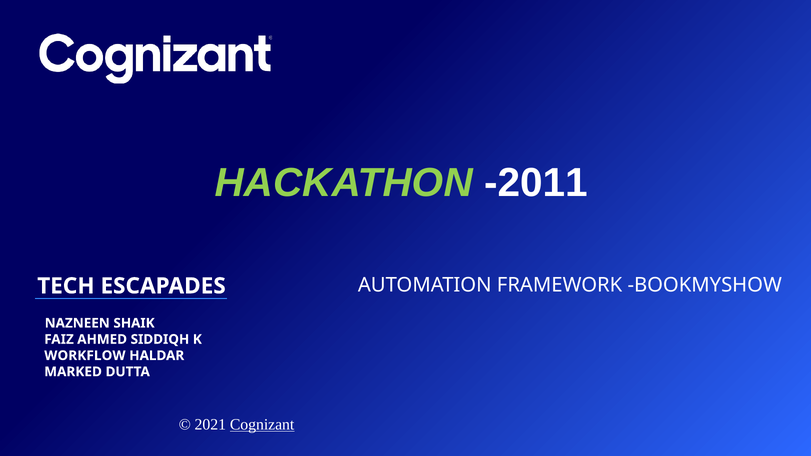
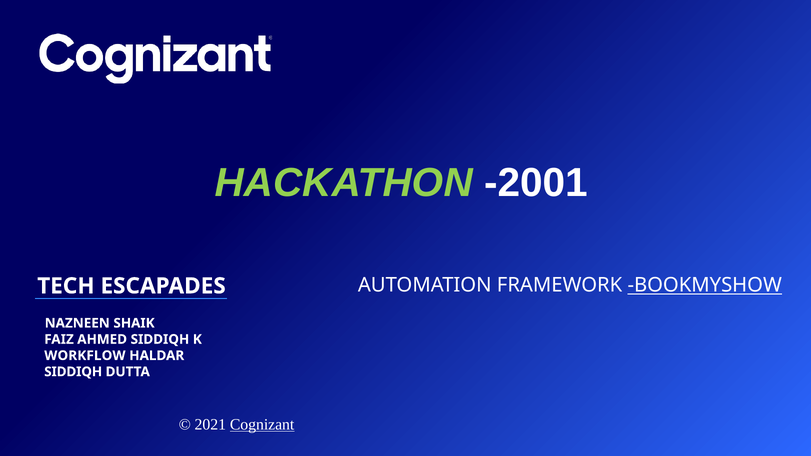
-2011: -2011 -> -2001 (536, 183)
BOOKMYSHOW underline: none -> present (705, 285)
MARKED: MARKED -> SIDDIQH (73, 372)
